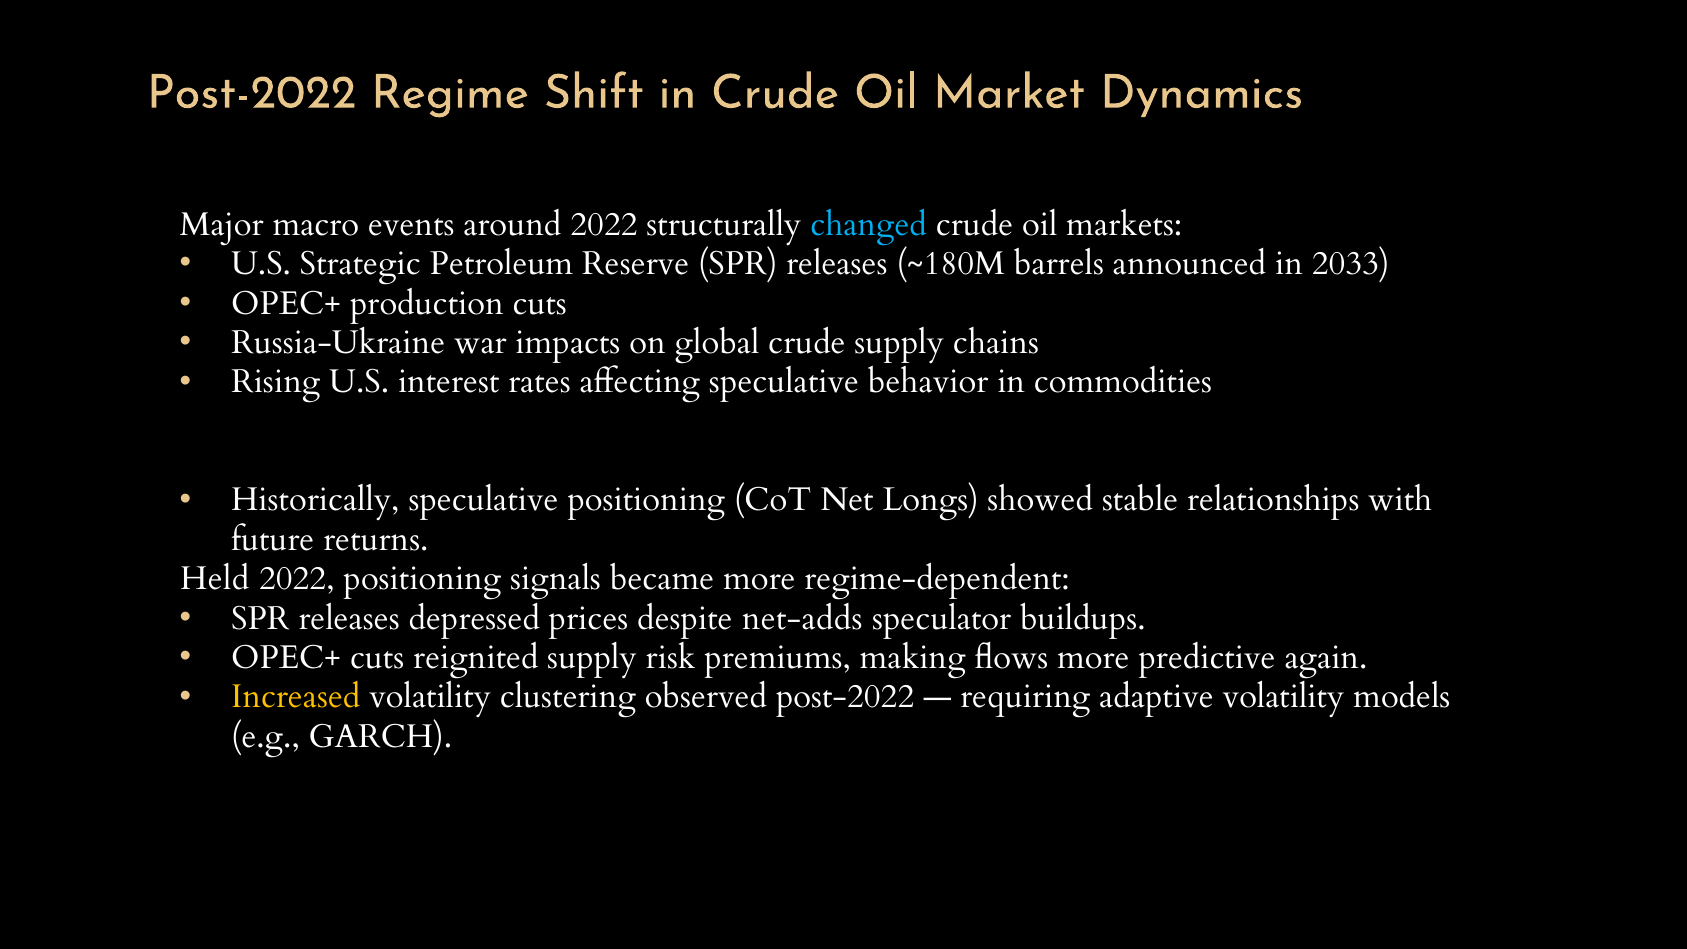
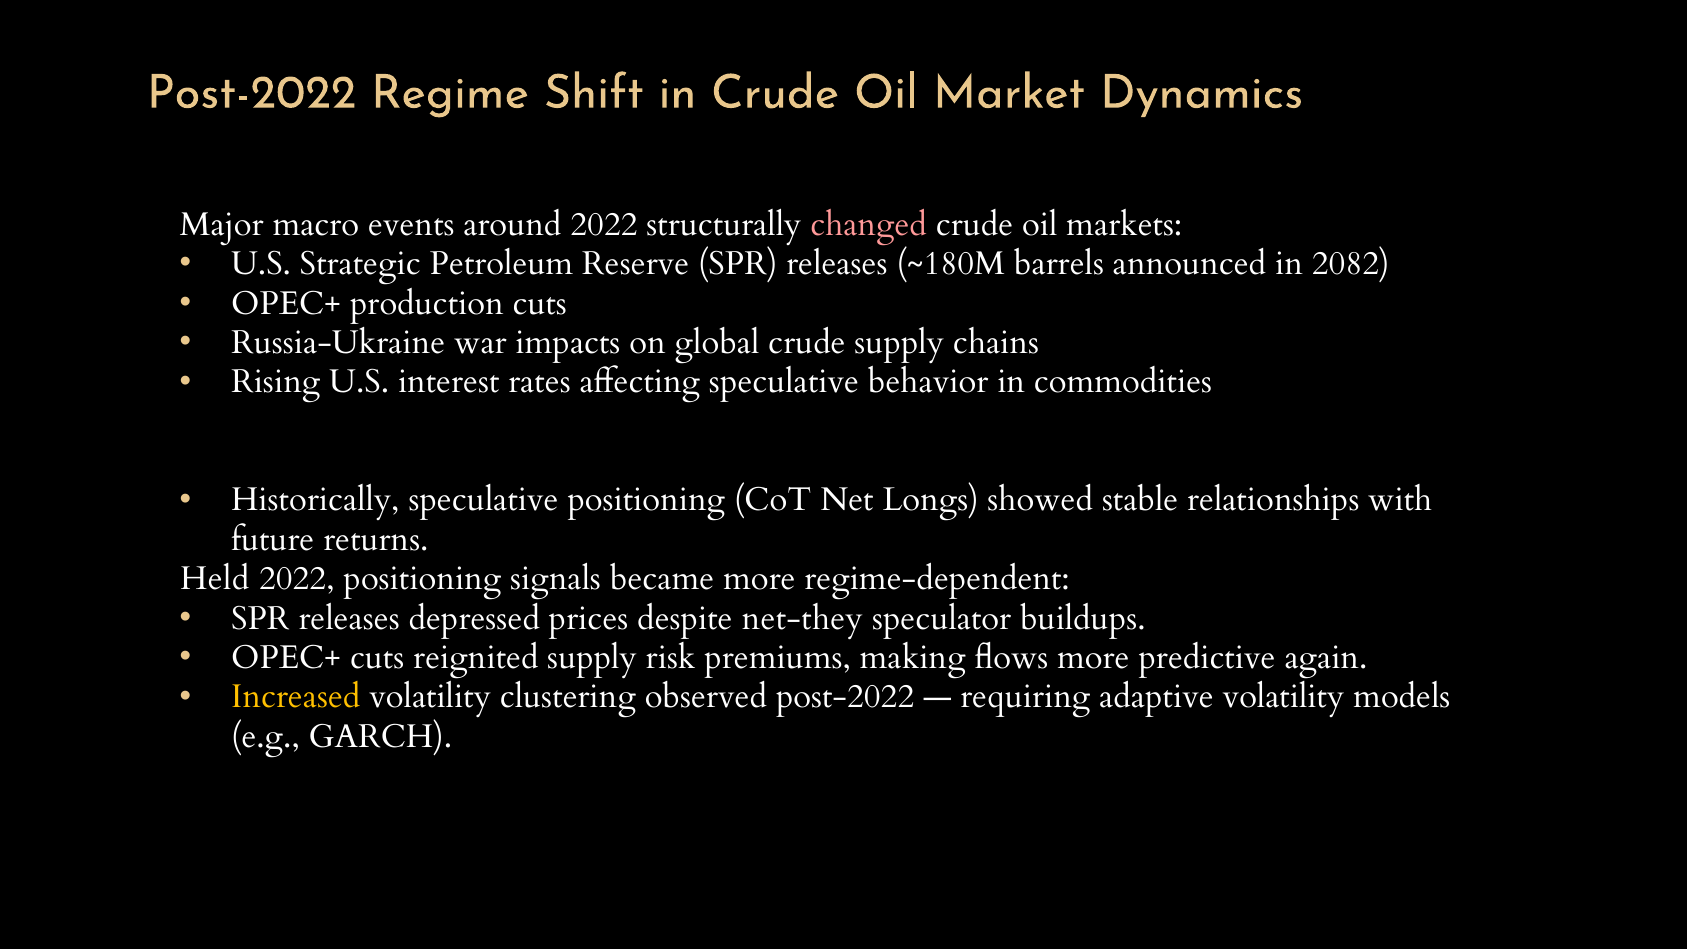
changed colour: light blue -> pink (869, 224)
2033: 2033 -> 2082 (1351, 264)
net-adds: net-adds -> net-they (802, 618)
